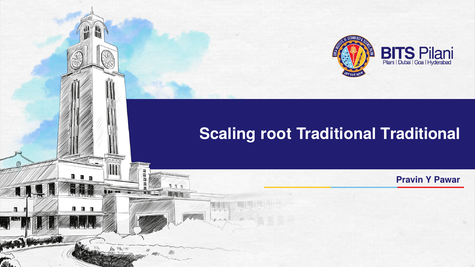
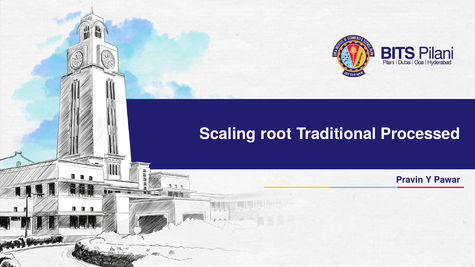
Traditional Traditional: Traditional -> Processed (420, 134)
